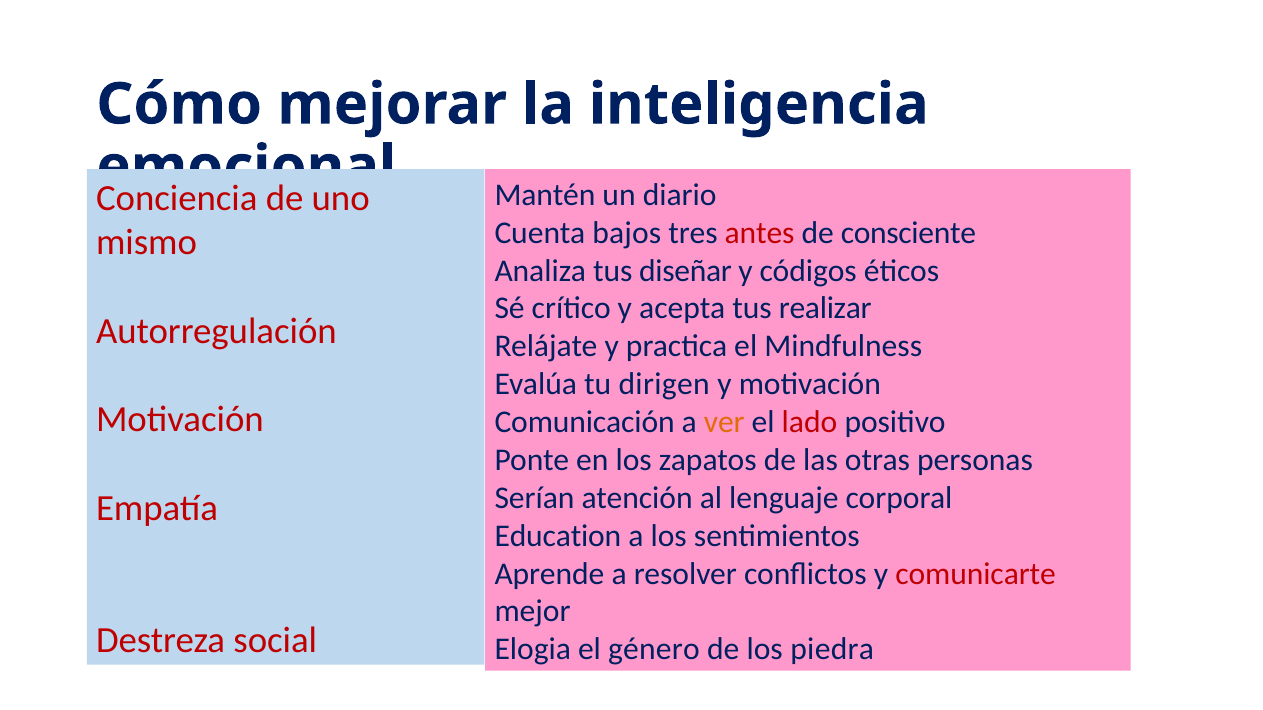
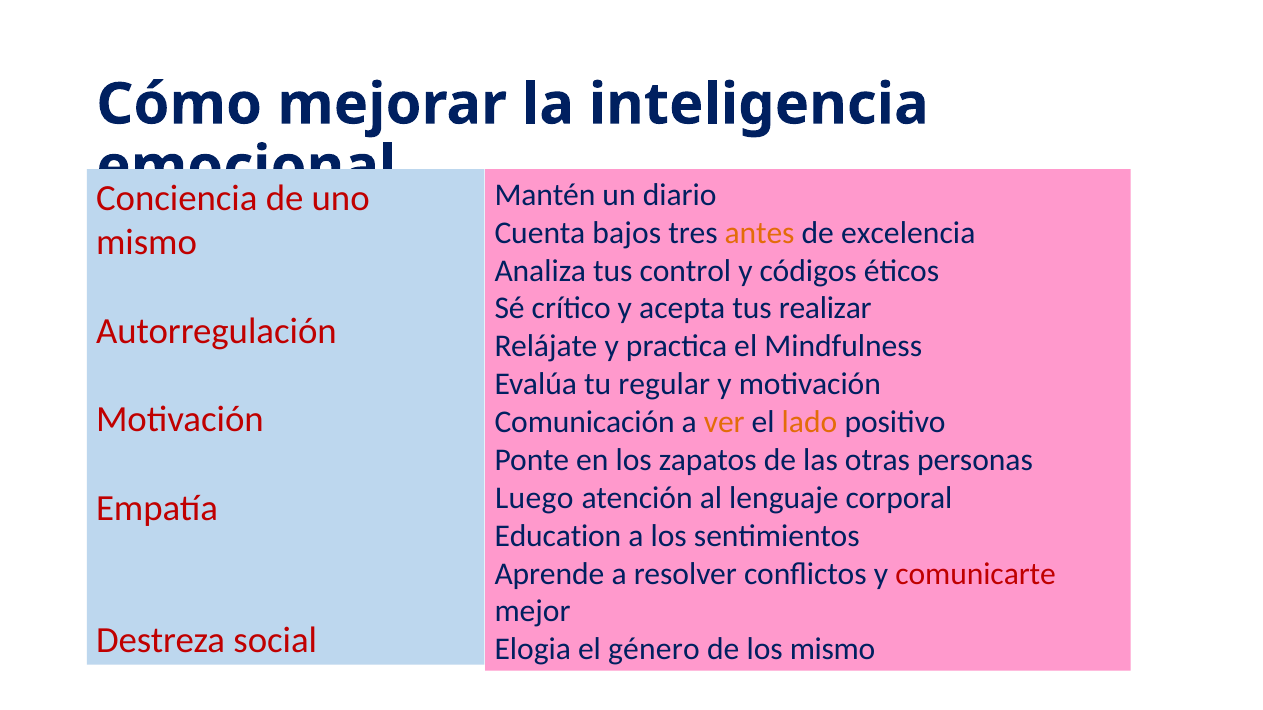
antes colour: red -> orange (760, 233)
consciente: consciente -> excelencia (908, 233)
diseñar: diseñar -> control (685, 271)
dirigen: dirigen -> regular (664, 385)
lado colour: red -> orange (810, 422)
Serían: Serían -> Luego (534, 498)
los piedra: piedra -> mismo (833, 650)
